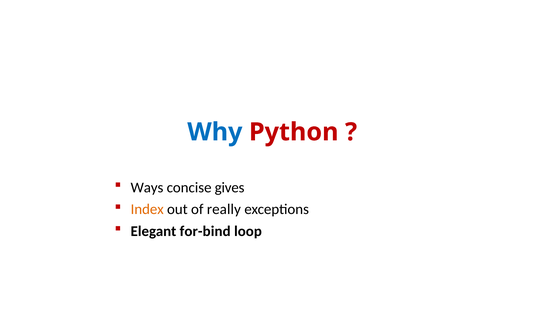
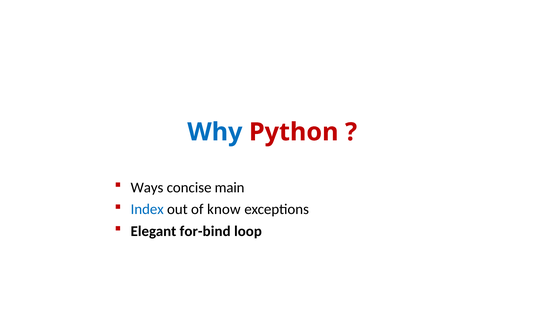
gives: gives -> main (230, 188)
Index colour: orange -> blue (147, 210)
really: really -> know (224, 210)
